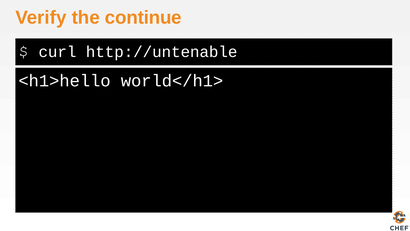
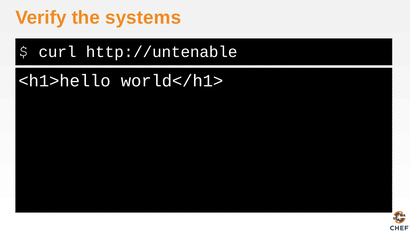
continue: continue -> systems (143, 18)
